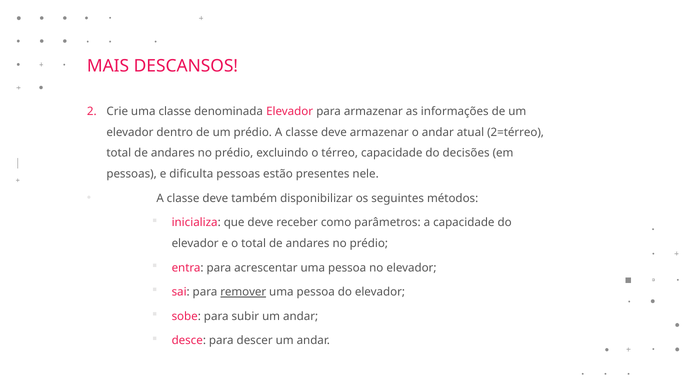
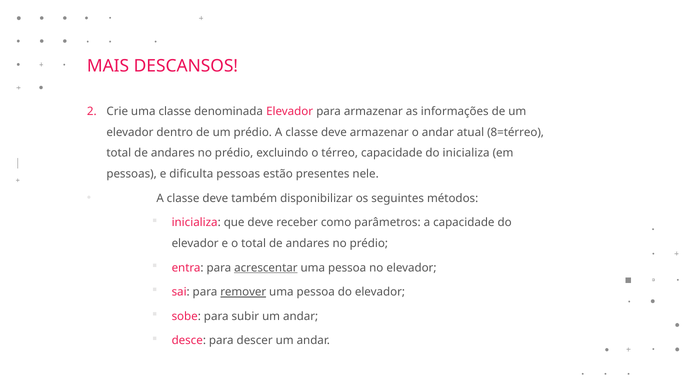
2=térreo: 2=térreo -> 8=térreo (516, 132)
do decisões: decisões -> inicializa (466, 153)
acrescentar underline: none -> present (266, 268)
